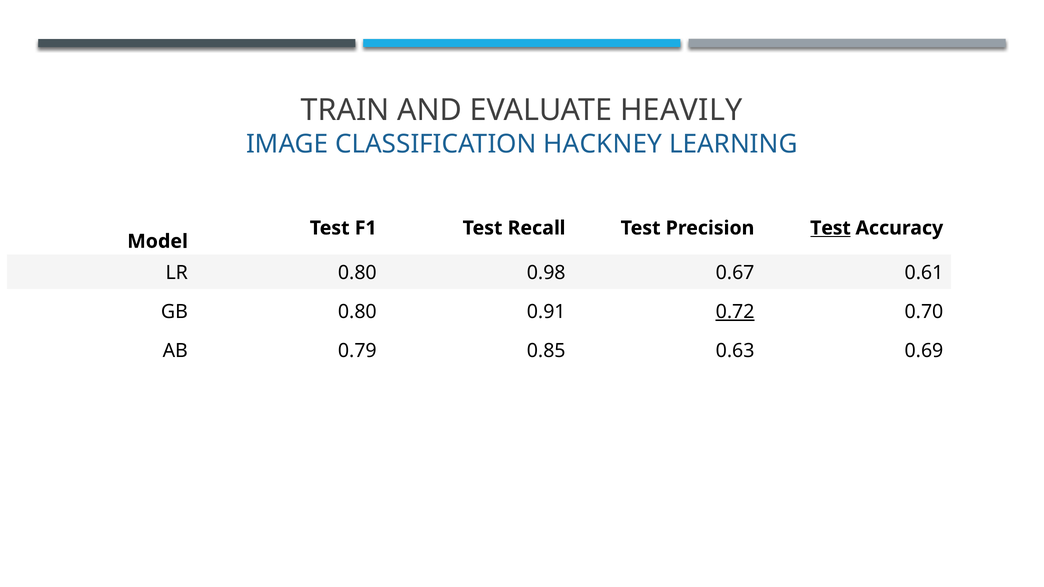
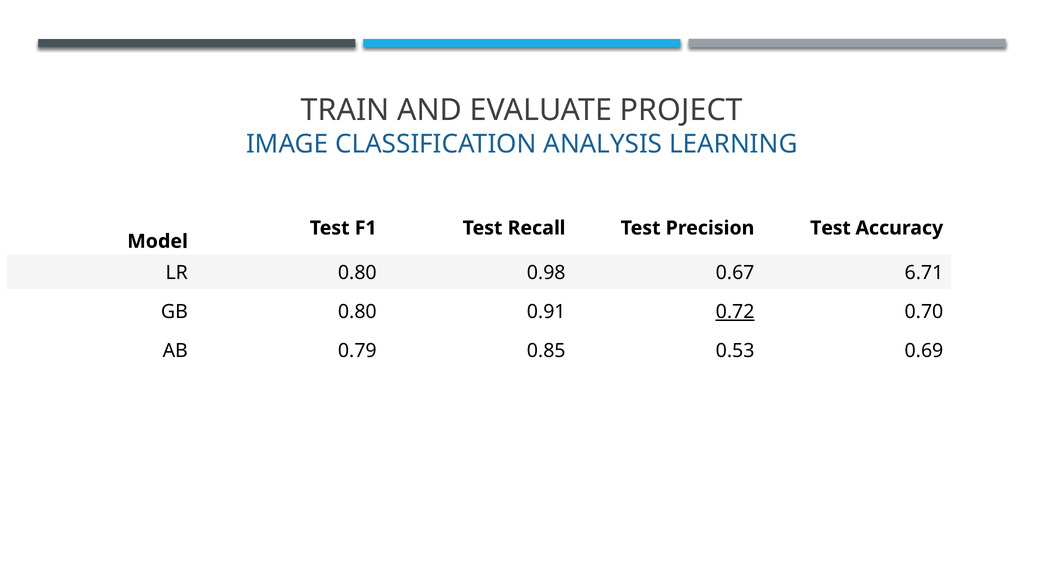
HEAVILY: HEAVILY -> PROJECT (681, 110)
HACKNEY: HACKNEY -> ANALYSIS (603, 144)
Test underline: present -> none (830, 228)
0.61: 0.61 -> 6.71 (924, 273)
0.63: 0.63 -> 0.53 (735, 351)
